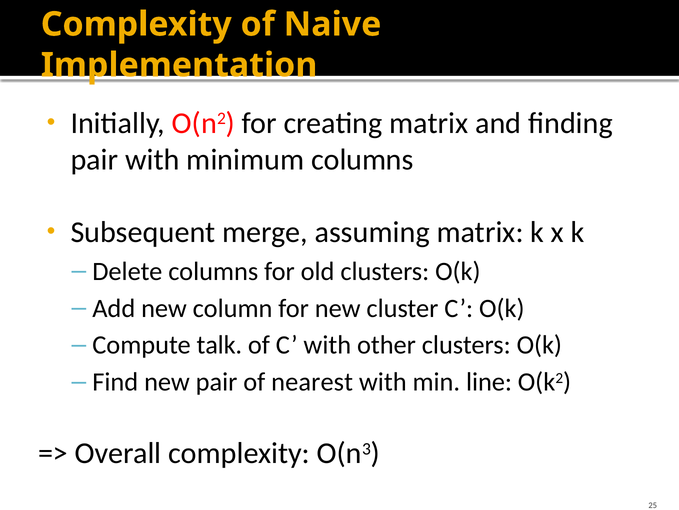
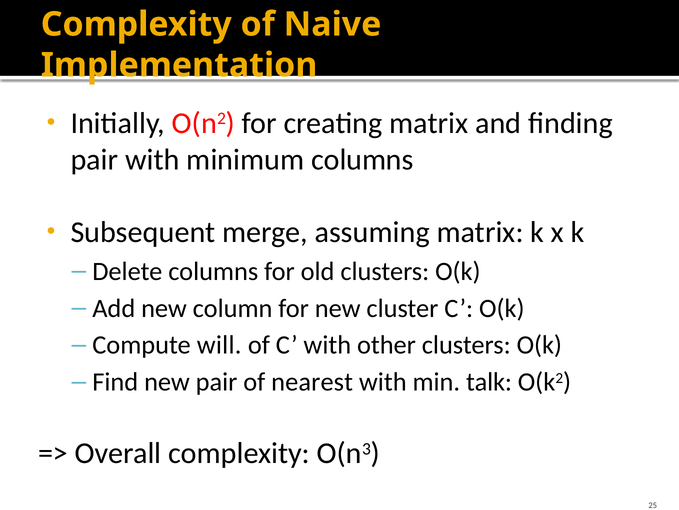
talk: talk -> will (219, 345)
line: line -> talk (489, 382)
